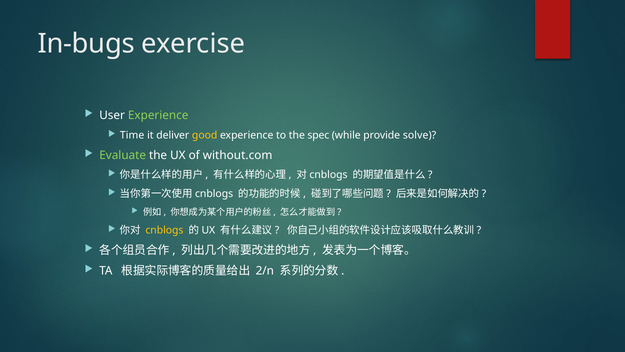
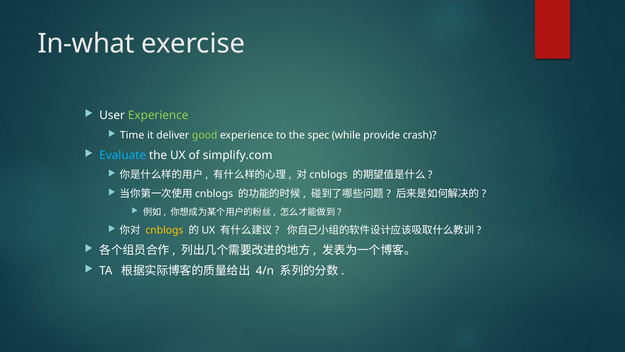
In-bugs: In-bugs -> In-what (86, 44)
good colour: yellow -> light green (205, 135)
solve: solve -> crash (420, 135)
Evaluate colour: light green -> light blue (123, 155)
without.com: without.com -> simplify.com (238, 155)
2/n: 2/n -> 4/n (265, 271)
